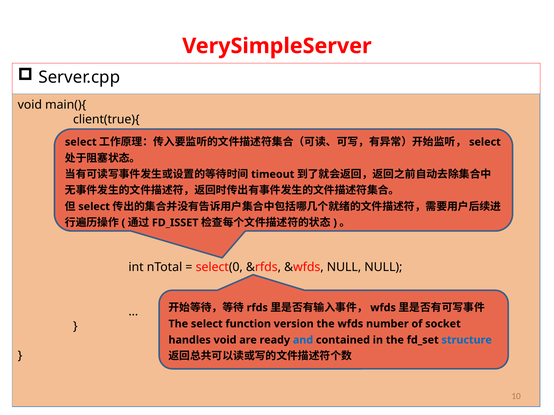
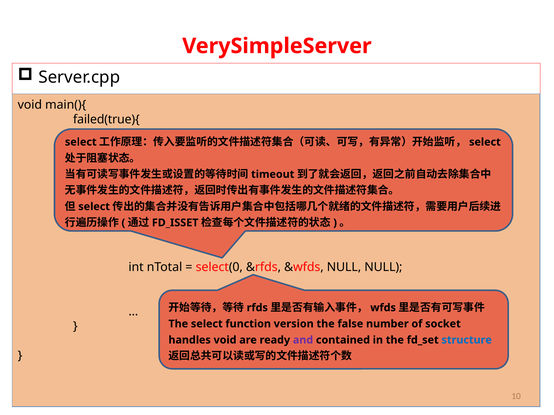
client(true){: client(true){ -> failed(true){ (106, 120)
the wfds: wfds -> false (350, 324)
and colour: blue -> purple (303, 340)
